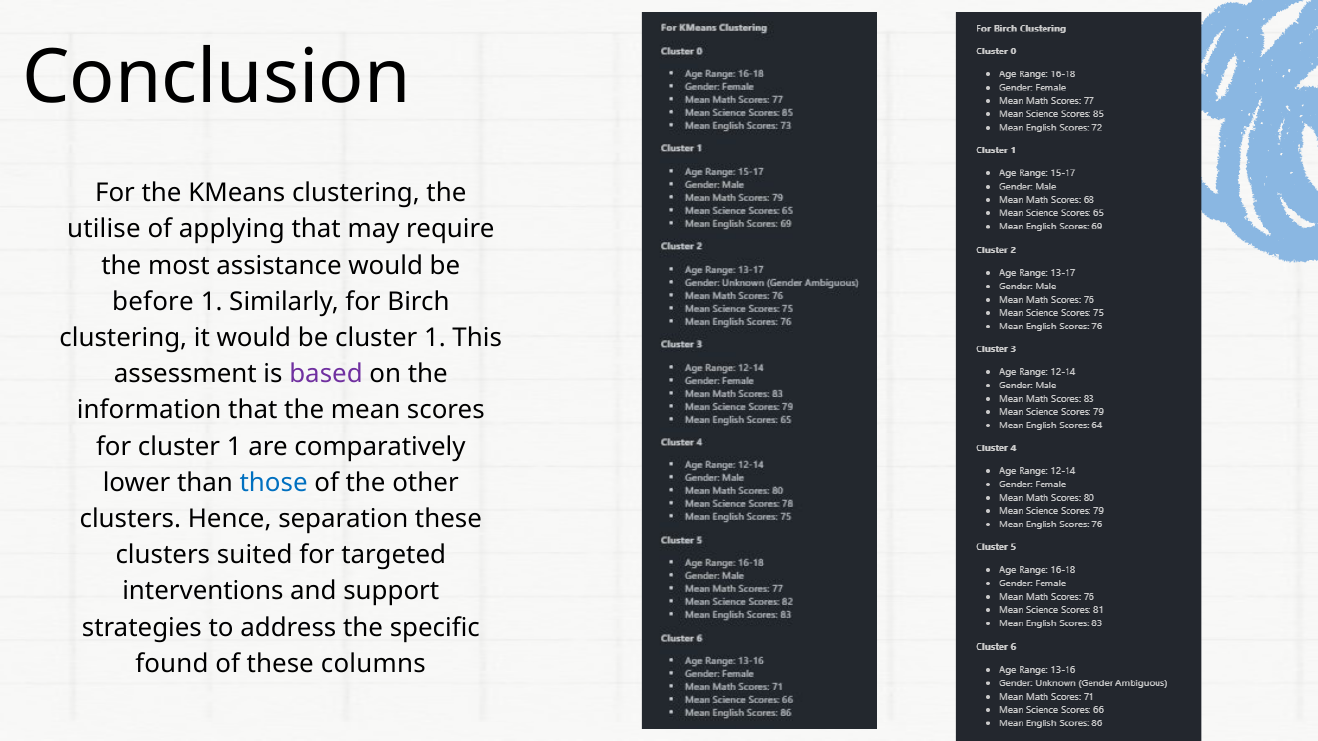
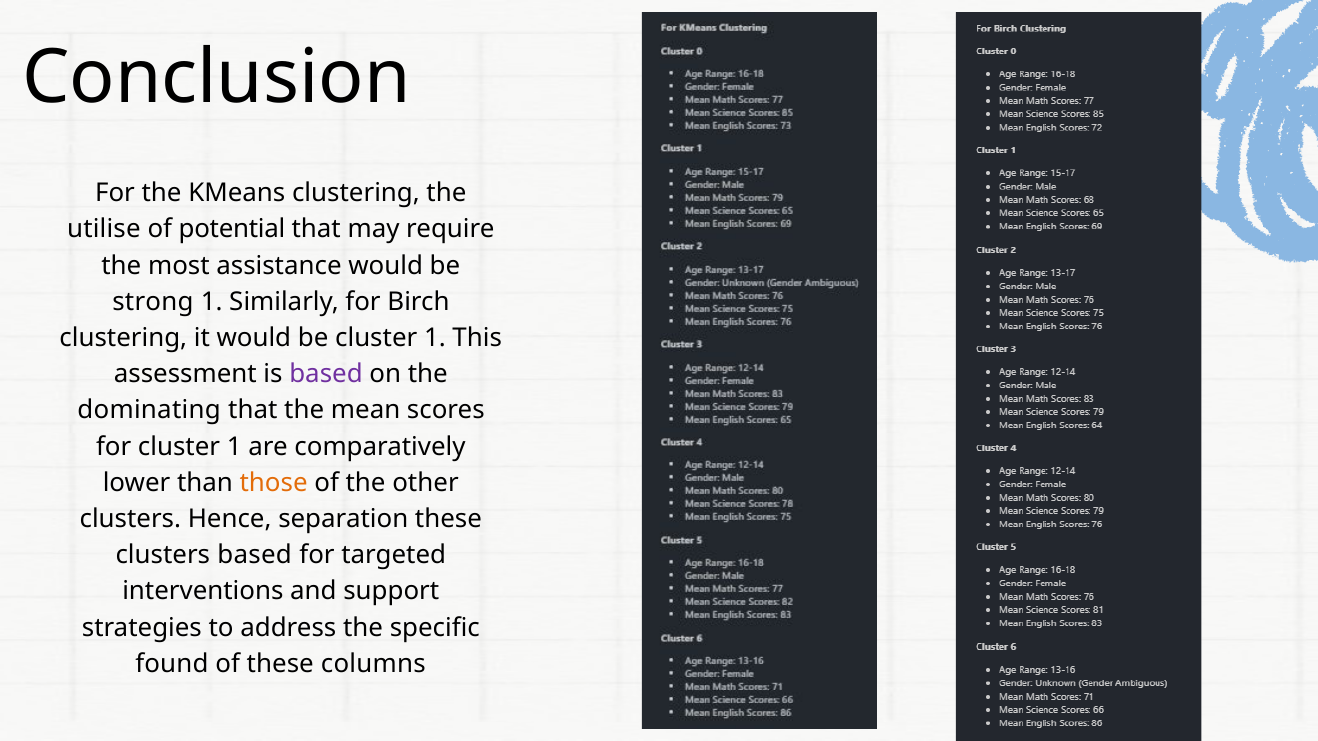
applying: applying -> potential (232, 229)
before: before -> strong (153, 302)
information: information -> dominating (149, 411)
those colour: blue -> orange (274, 483)
clusters suited: suited -> based (255, 555)
